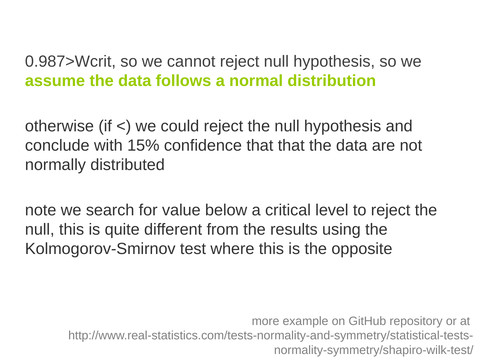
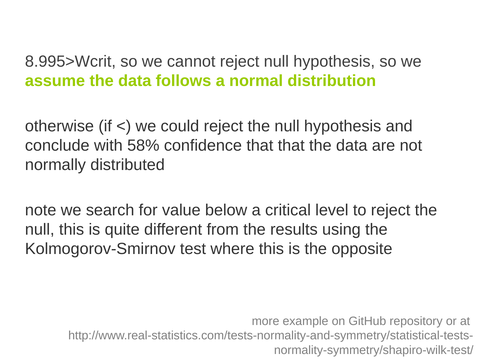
0.987>Wcrit: 0.987>Wcrit -> 8.995>Wcrit (70, 62)
15%: 15% -> 58% (143, 146)
